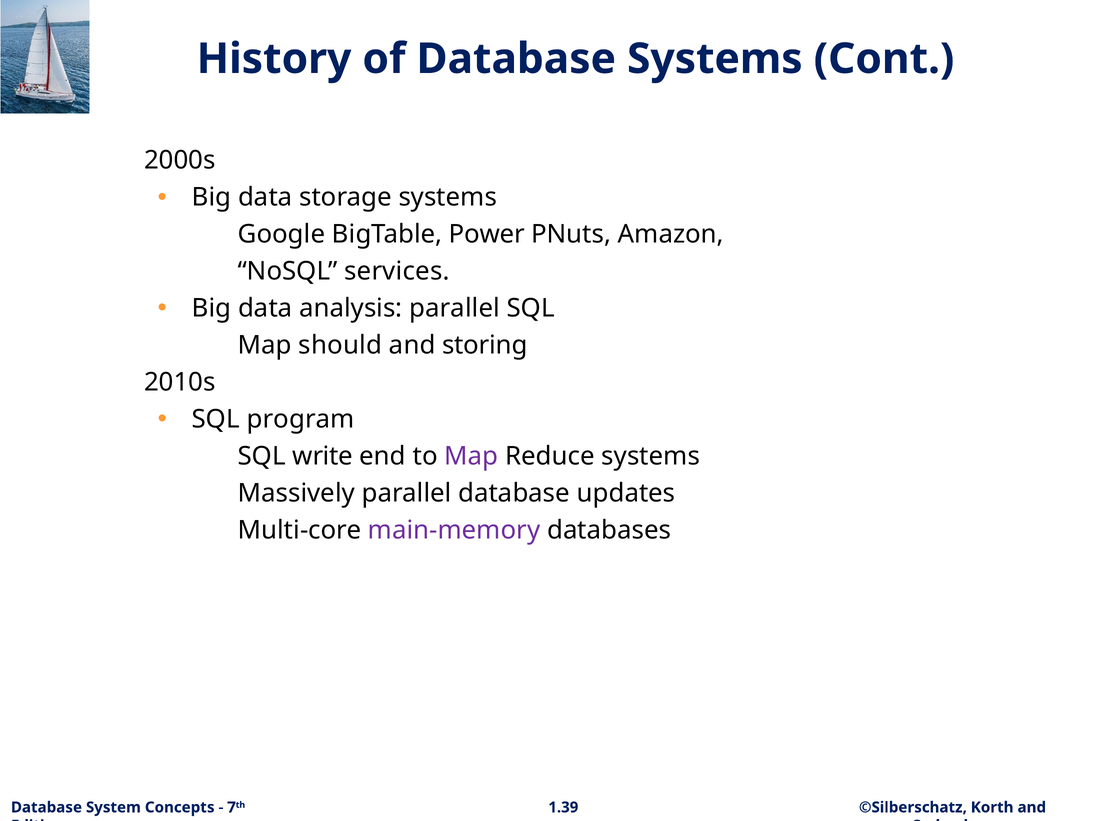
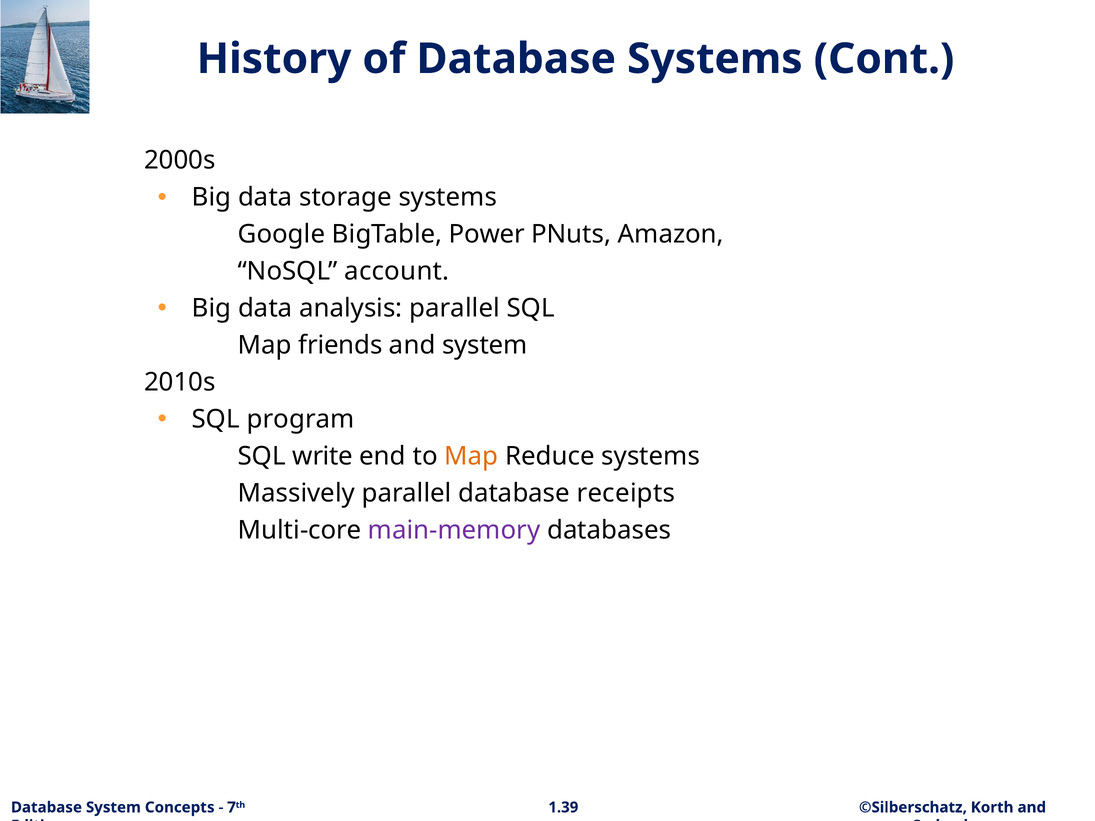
services: services -> account (397, 271)
should: should -> friends (340, 345)
and storing: storing -> system (485, 345)
Map colour: purple -> orange (471, 456)
updates: updates -> receipts (626, 493)
